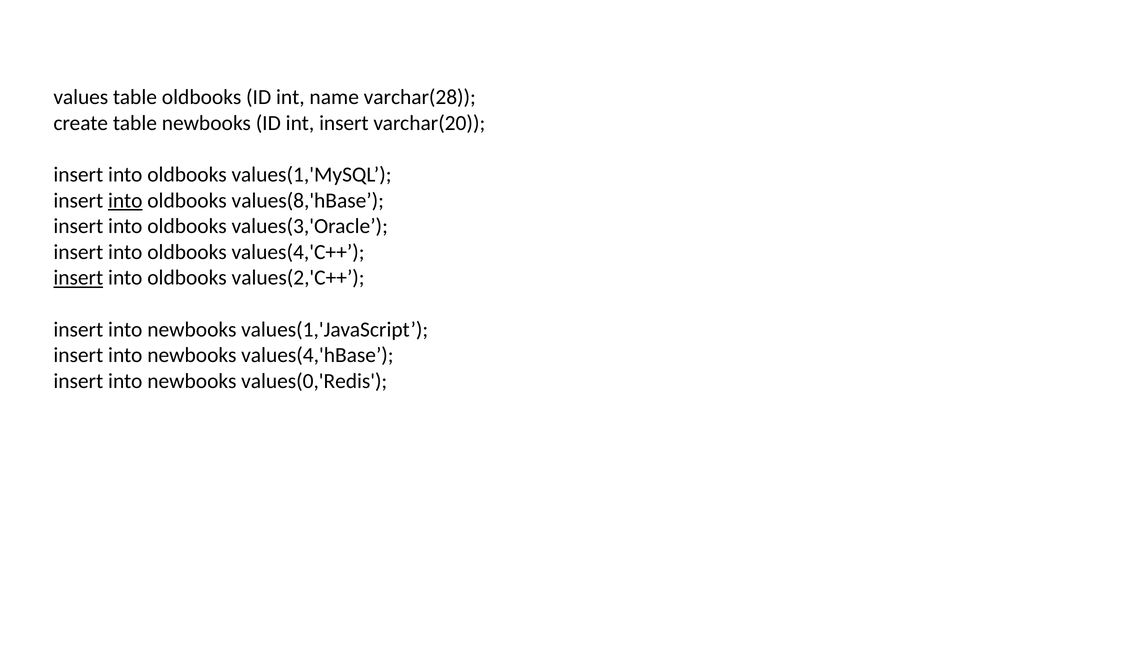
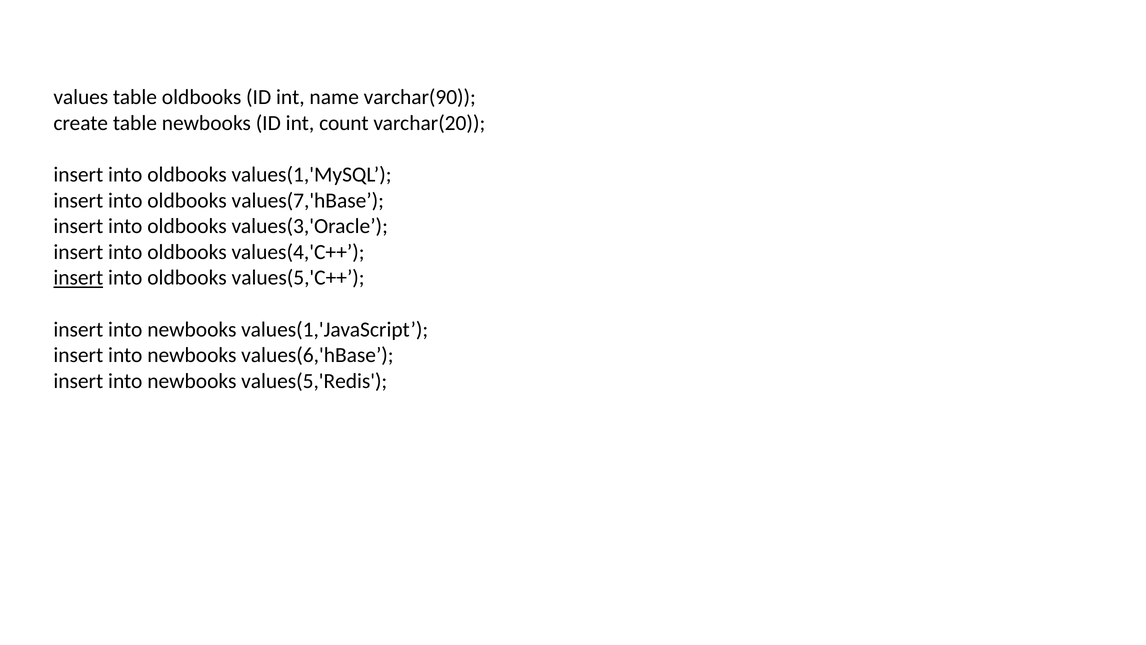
varchar(28: varchar(28 -> varchar(90 (420, 97)
int insert: insert -> count (344, 123)
into underline: present -> none (125, 200)
values(8,'hBase: values(8,'hBase -> values(7,'hBase (308, 200)
values(2,'C++: values(2,'C++ -> values(5,'C++ (298, 278)
values(4,'hBase: values(4,'hBase -> values(6,'hBase (317, 355)
values(0,'Redis: values(0,'Redis -> values(5,'Redis (314, 381)
